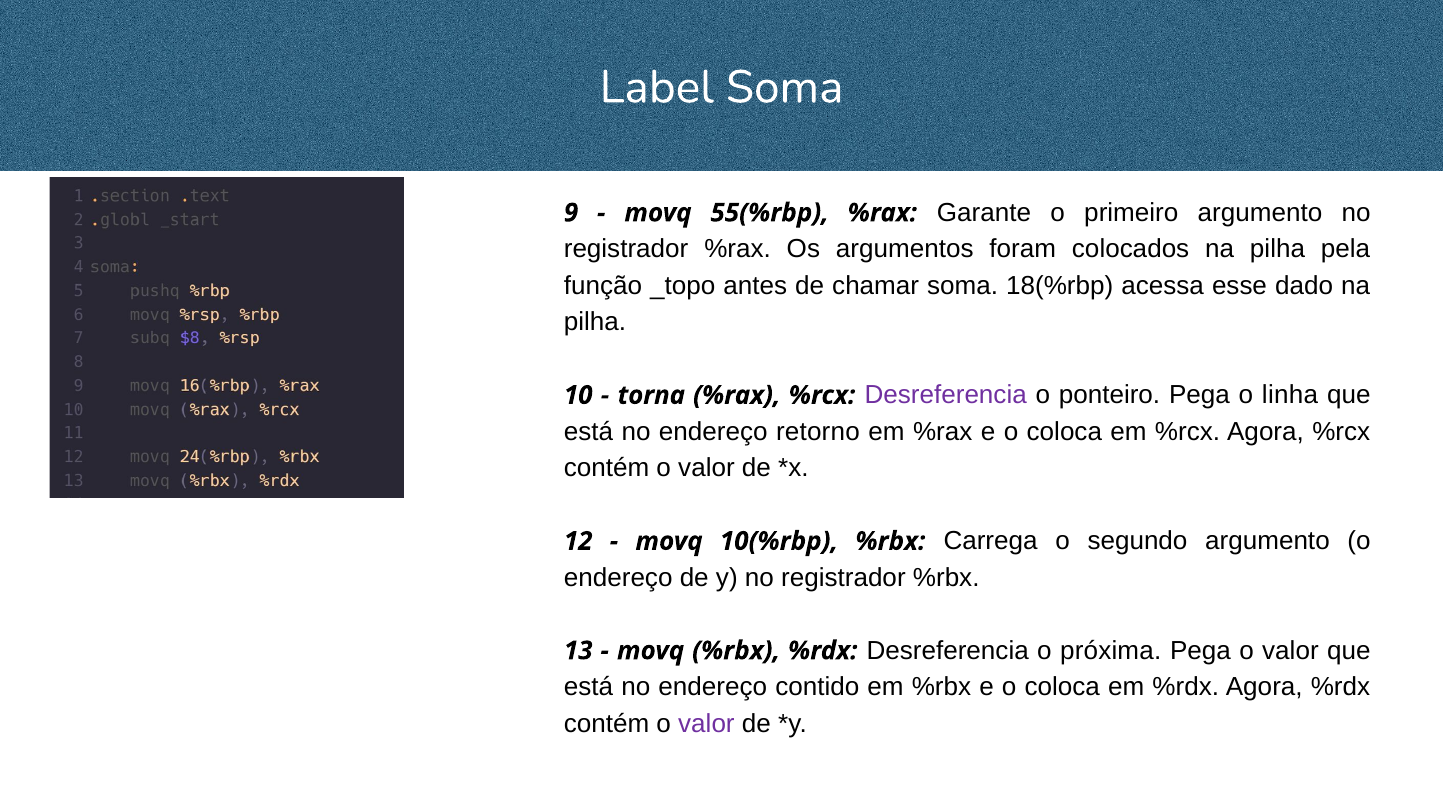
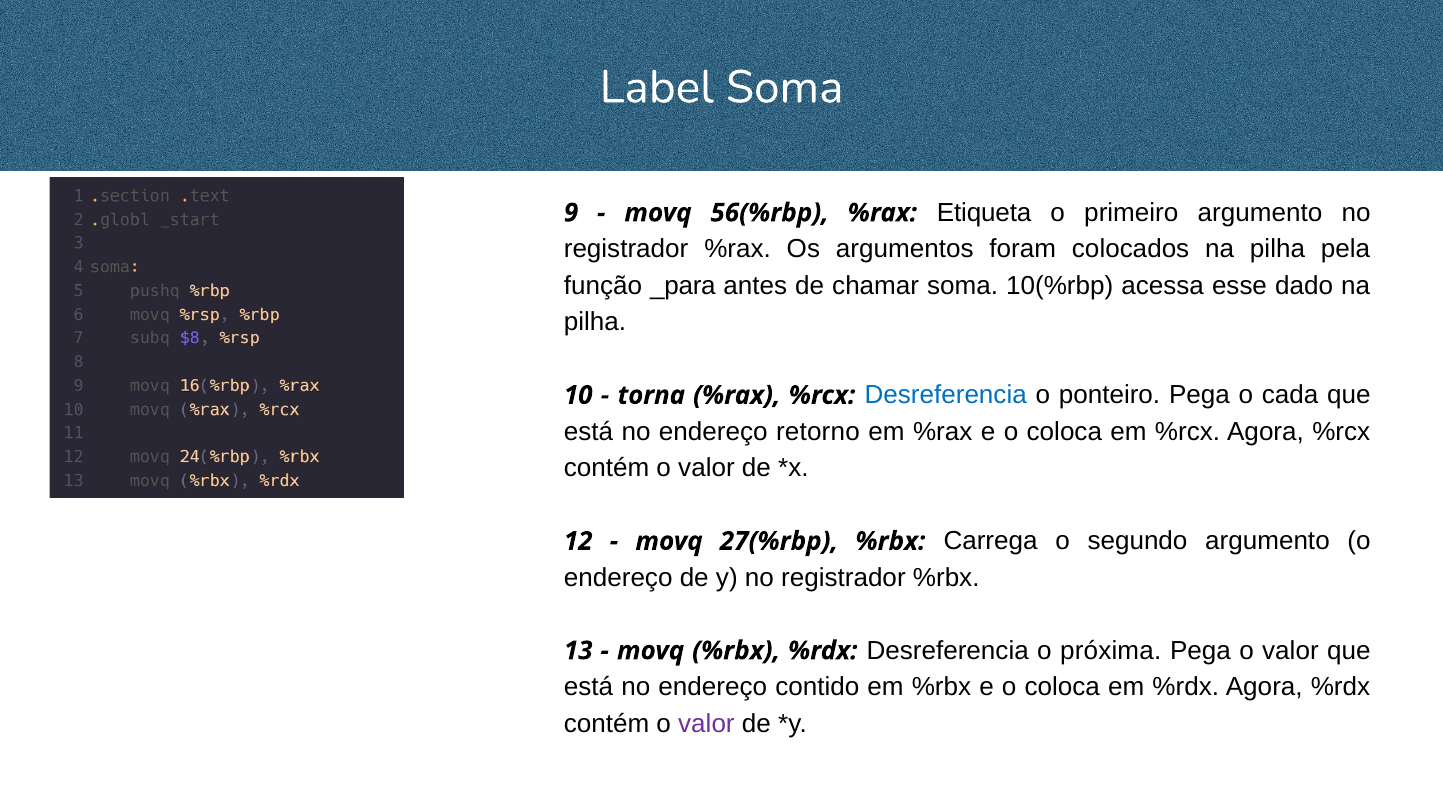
55(%rbp: 55(%rbp -> 56(%rbp (770, 213)
Garante: Garante -> Etiqueta (984, 213)
_topo: _topo -> _para (683, 286)
18(%rbp: 18(%rbp -> 10(%rbp (1060, 286)
Desreferencia colour: purple -> blue (946, 395)
linha: linha -> cada (1290, 395)
10(%rbp: 10(%rbp -> 27(%rbp (779, 541)
